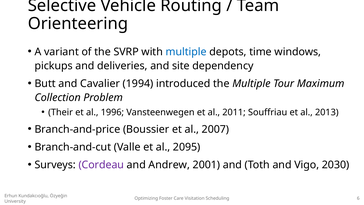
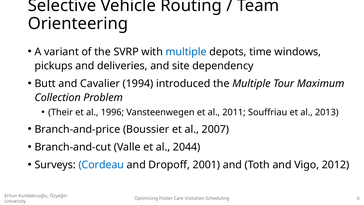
2095: 2095 -> 2044 (187, 147)
Cordeau colour: purple -> blue (101, 165)
Andrew: Andrew -> Dropoff (169, 165)
2030: 2030 -> 2012 (336, 165)
